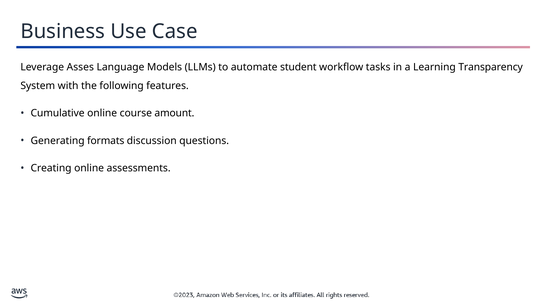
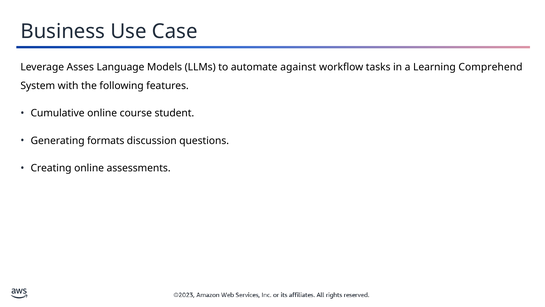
student: student -> against (298, 67)
Transparency: Transparency -> Comprehend (490, 67)
amount: amount -> student (174, 113)
